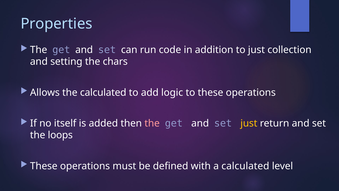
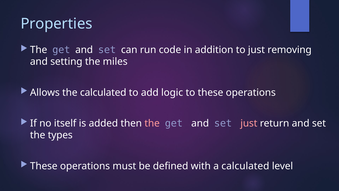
collection: collection -> removing (290, 50)
chars: chars -> miles (115, 62)
just colour: yellow -> pink (249, 123)
loops: loops -> types (60, 135)
